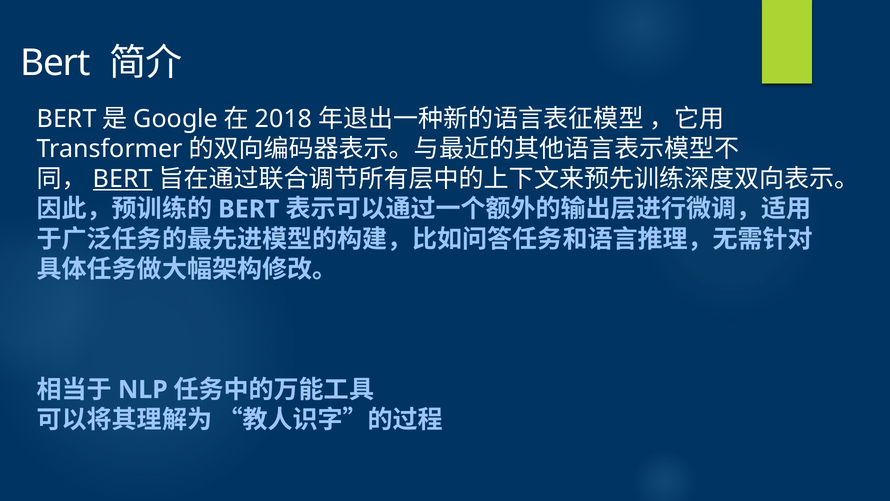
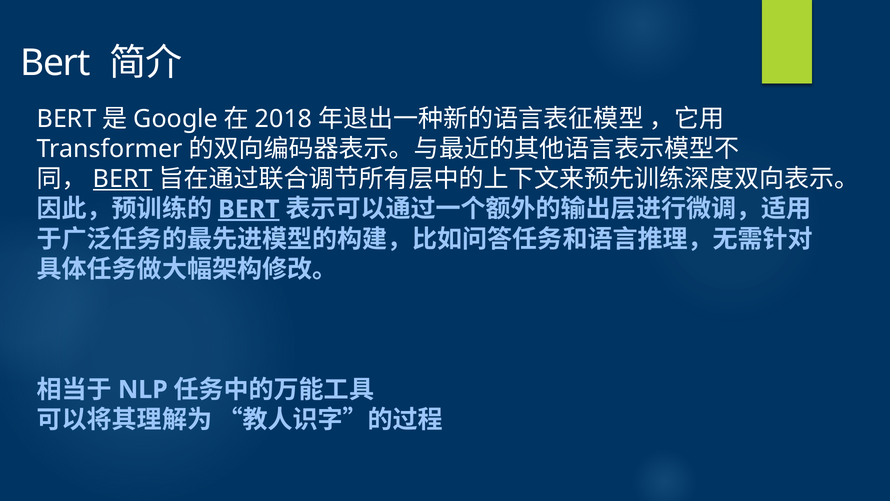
BERT underline: none -> present (249, 209)
